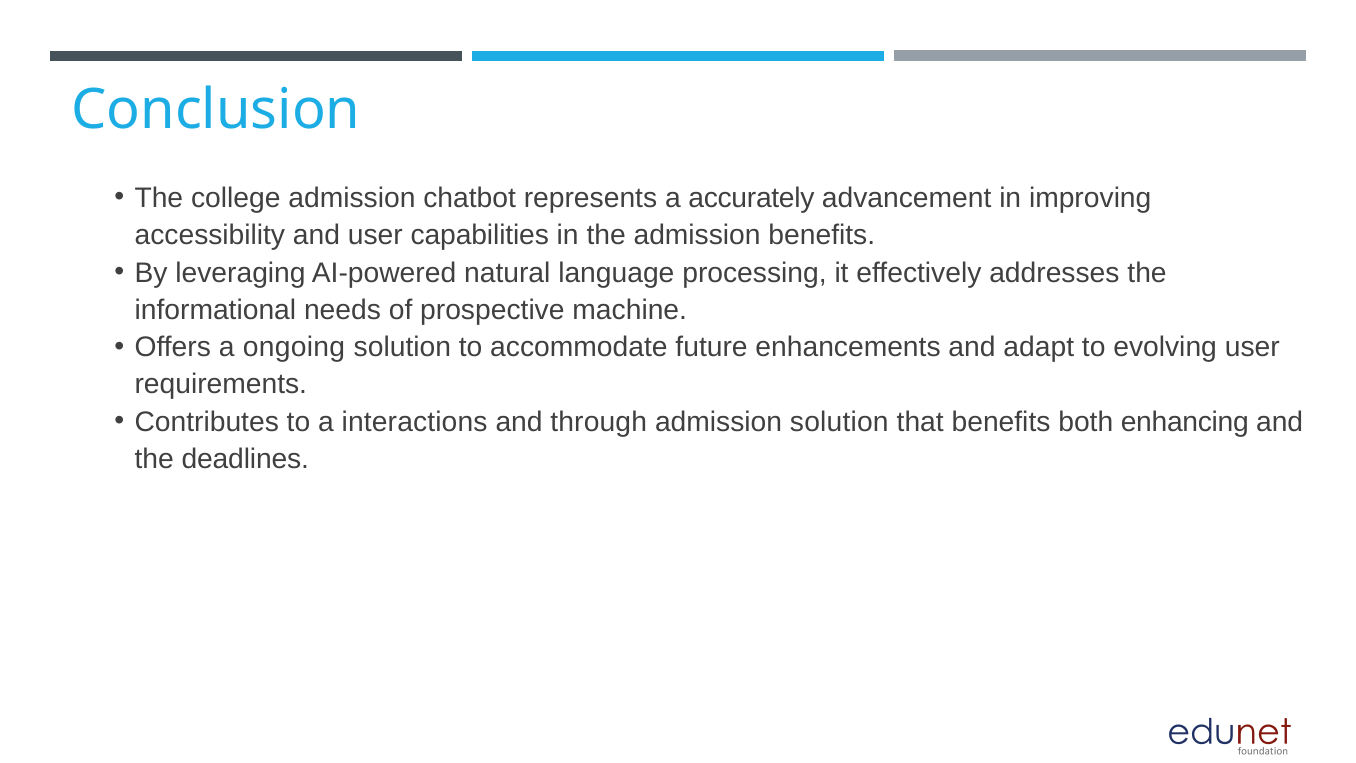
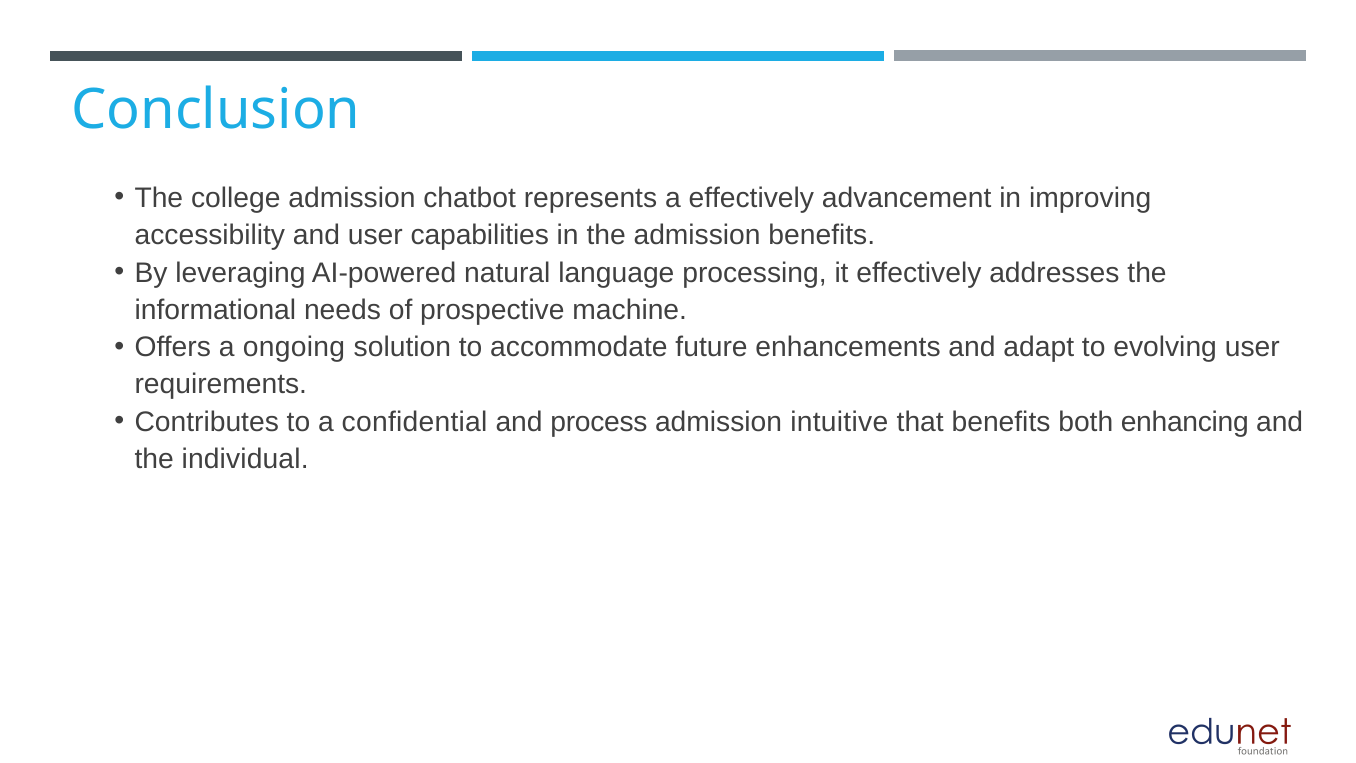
a accurately: accurately -> effectively (751, 198)
interactions: interactions -> confidential (415, 422)
through: through -> process (599, 422)
admission solution: solution -> intuitive (839, 422)
deadlines: deadlines -> individual (245, 459)
